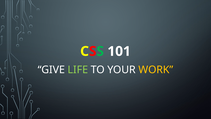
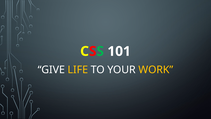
LIFE colour: light green -> yellow (78, 70)
